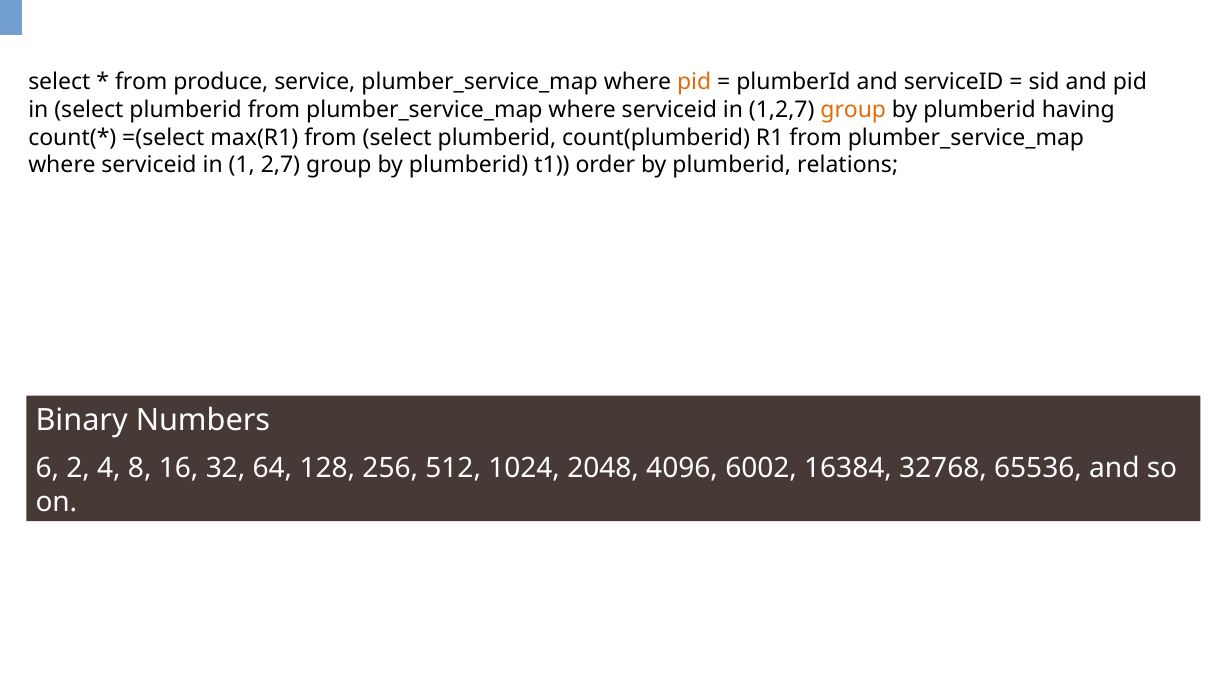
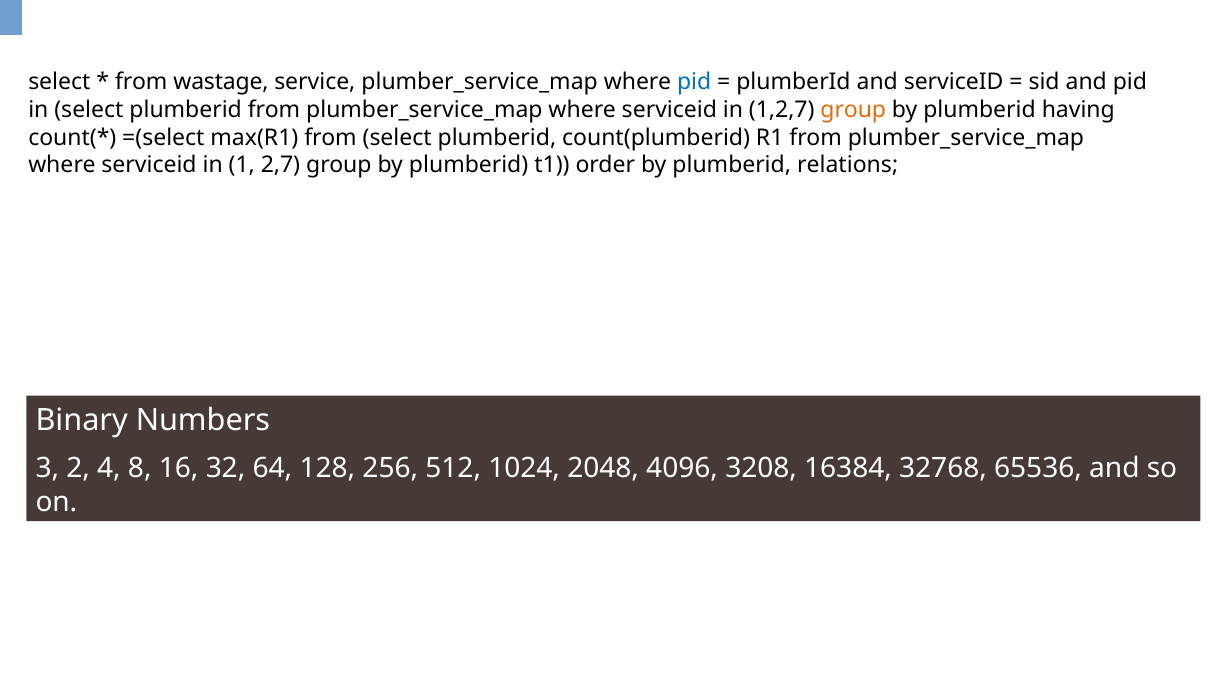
produce: produce -> wastage (221, 82)
pid colour: orange -> blue (694, 82)
6: 6 -> 3 (47, 468)
6002: 6002 -> 3208 (761, 468)
